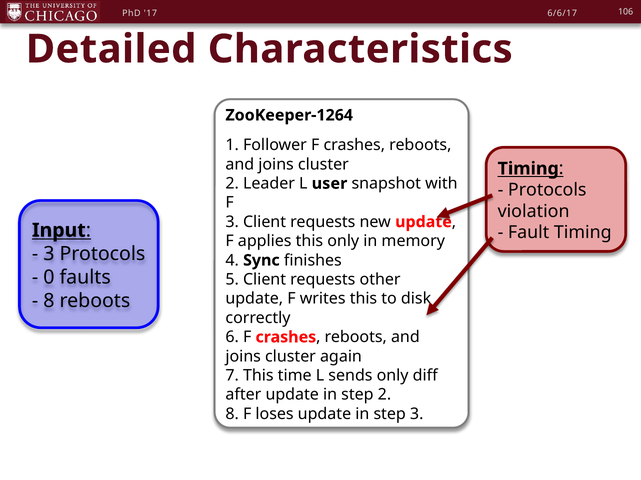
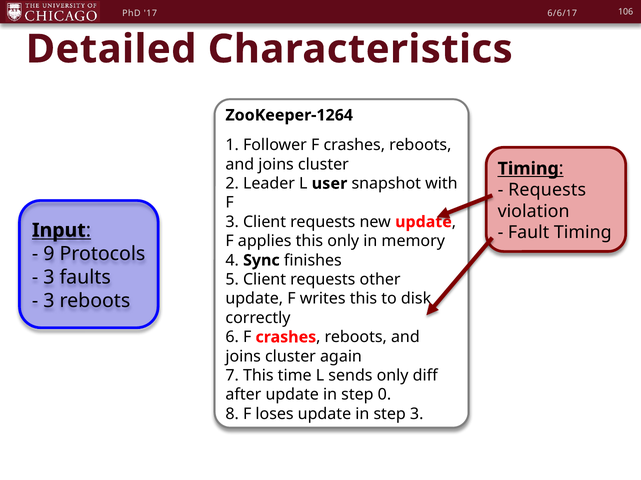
Protocols: Protocols -> Requests (547, 190)
3: 3 -> 9 (49, 254)
0: 0 -> 3 (49, 278)
8: 8 -> 3 (49, 301)
step 2: 2 -> 0 (384, 395)
